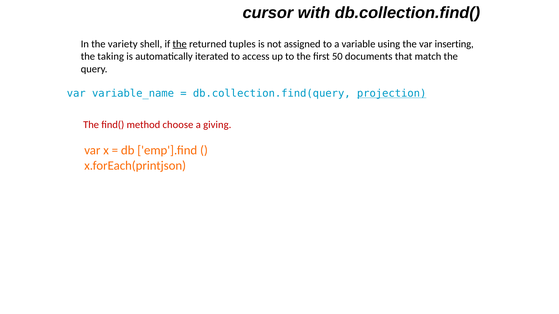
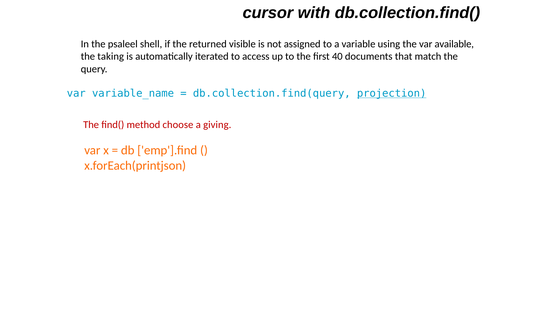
variety: variety -> psaleel (123, 44)
the underline: present -> none (180, 44)
tuples: tuples -> visible (242, 44)
inserting: inserting -> available (454, 44)
50: 50 -> 40 (337, 57)
